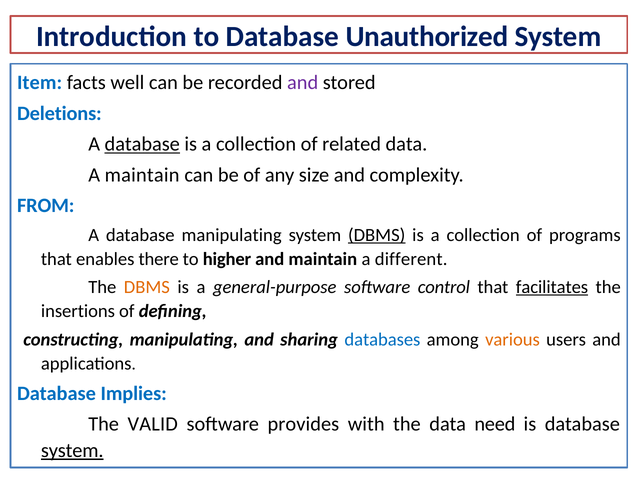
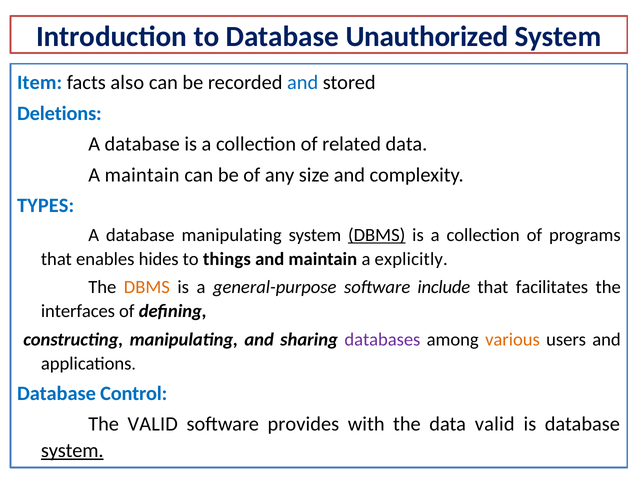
well: well -> also (127, 83)
and colour: purple -> blue (303, 83)
database underline: present -> none (142, 144)
FROM: FROM -> TYPES (46, 206)
there: there -> hides (159, 259)
higher: higher -> things (227, 259)
different: different -> explicitly (411, 259)
control: control -> include (444, 287)
facilitates underline: present -> none (552, 287)
insertions: insertions -> interfaces (78, 312)
databases colour: blue -> purple (382, 340)
Implies: Implies -> Control (134, 394)
data need: need -> valid (495, 425)
